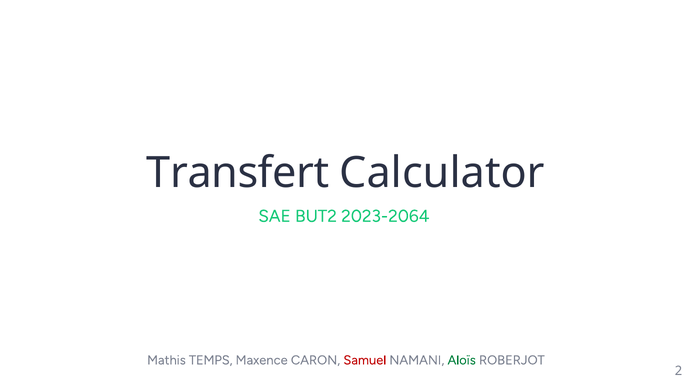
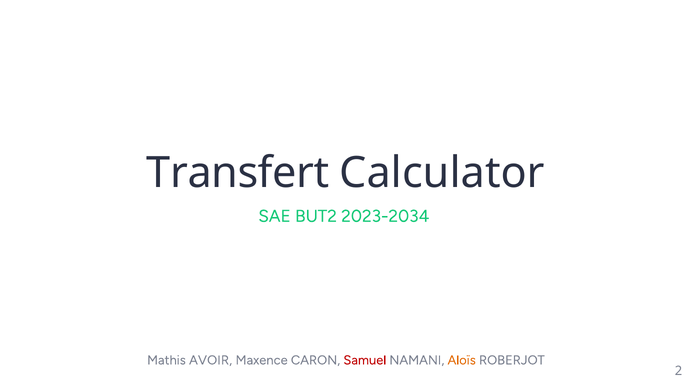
2023-2064: 2023-2064 -> 2023-2034 (385, 216)
TEMPS: TEMPS -> AVOIR (211, 360)
Aloïs colour: green -> orange (462, 360)
